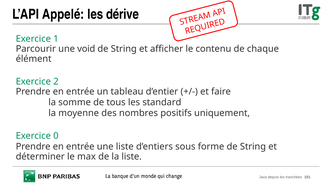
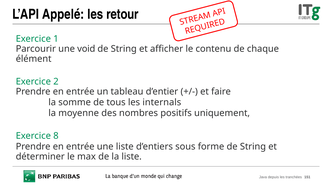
dérive: dérive -> retour (122, 14)
standard: standard -> internals (162, 102)
0: 0 -> 8 (56, 136)
